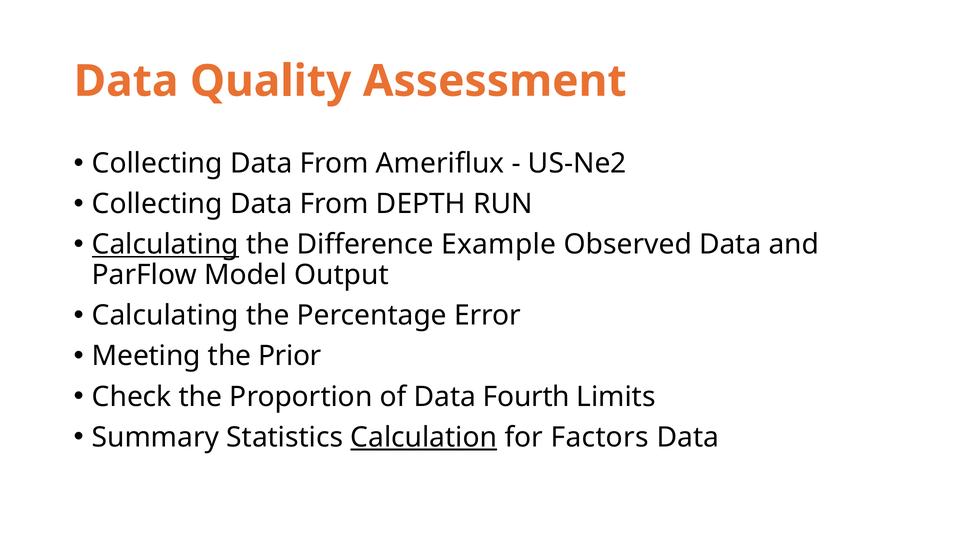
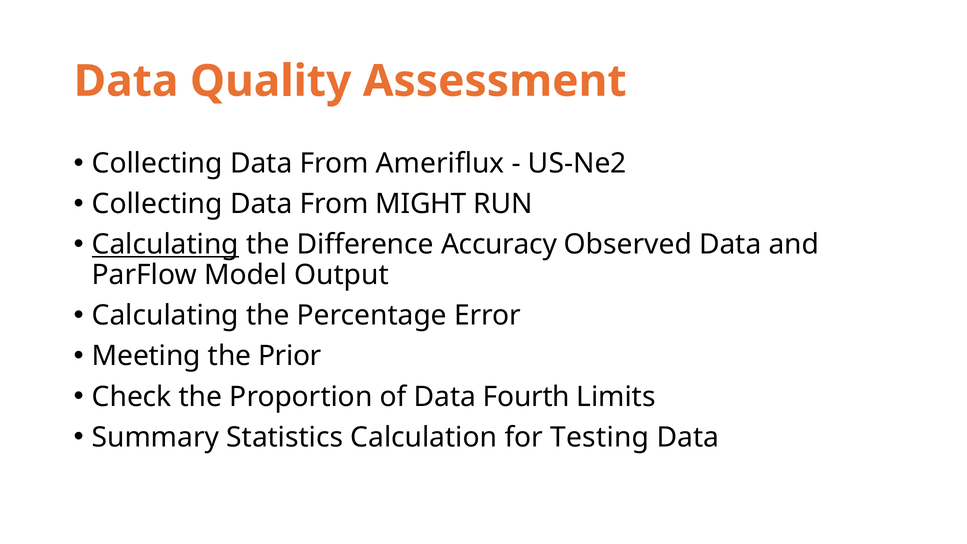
DEPTH: DEPTH -> MIGHT (421, 204)
Example: Example -> Accuracy (499, 245)
Calculation underline: present -> none (424, 437)
Factors: Factors -> Testing (600, 437)
